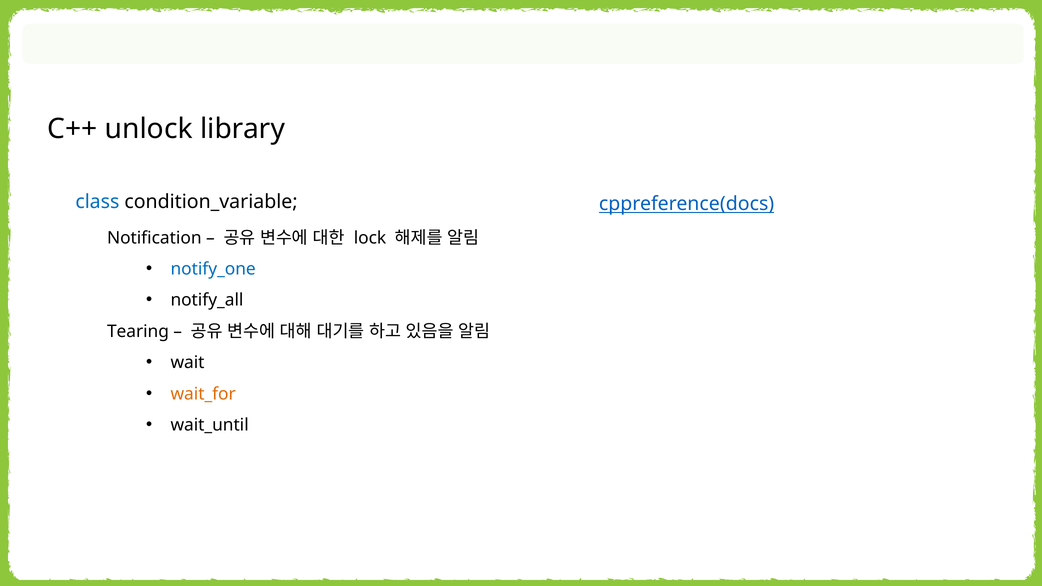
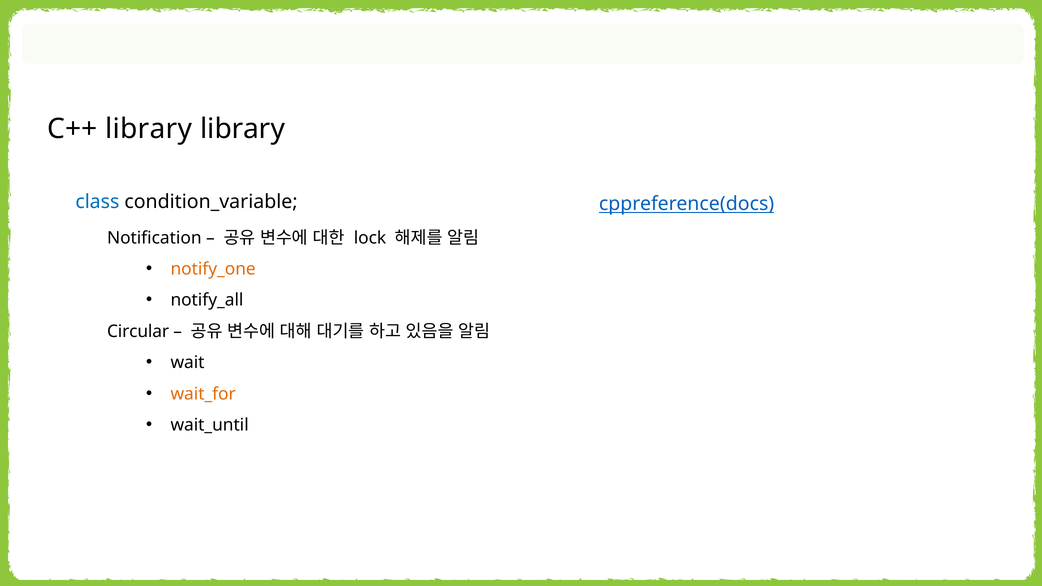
C++ unlock: unlock -> library (149, 129)
notify_one colour: blue -> orange (213, 269)
Tearing: Tearing -> Circular (138, 332)
